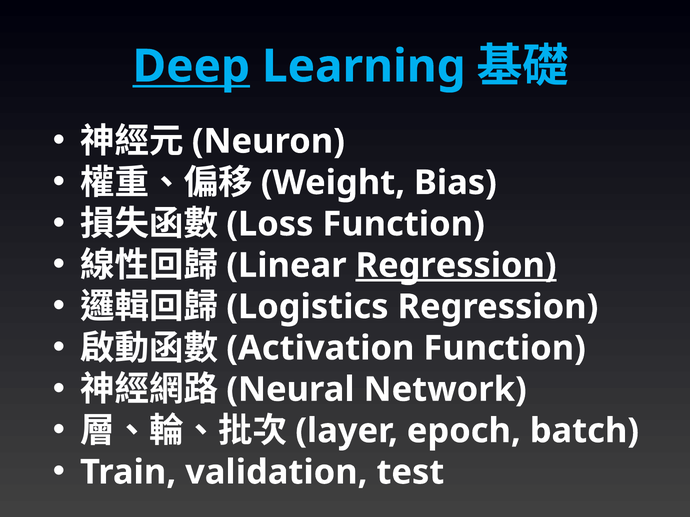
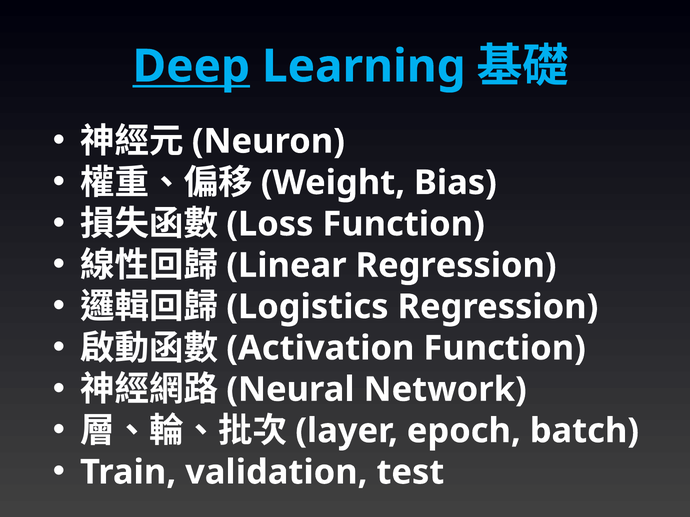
Regression underline: present -> none (456, 266)
